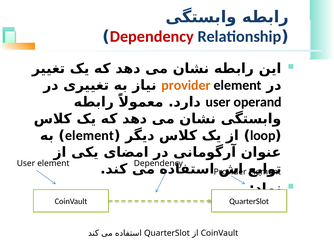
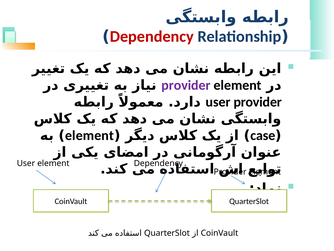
provider colour: orange -> purple (186, 85)
user operand: operand -> provider (258, 102)
loop: loop -> case (263, 135)
